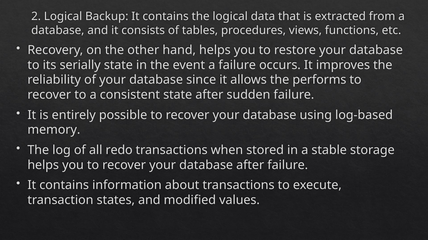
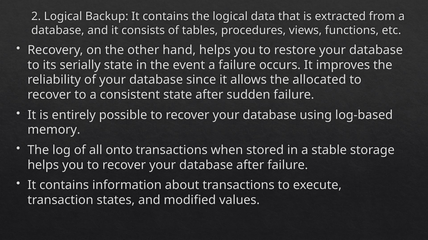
performs: performs -> allocated (319, 80)
redo: redo -> onto (119, 150)
